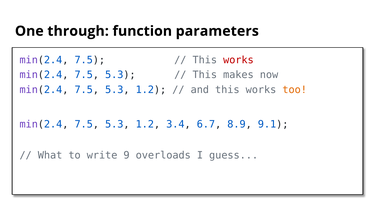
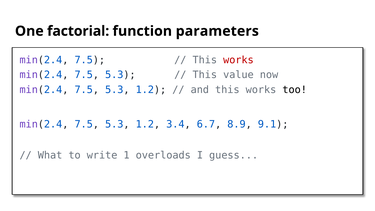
through: through -> factorial (78, 31)
makes: makes -> value (238, 75)
too colour: orange -> black (295, 90)
9: 9 -> 1 (127, 155)
